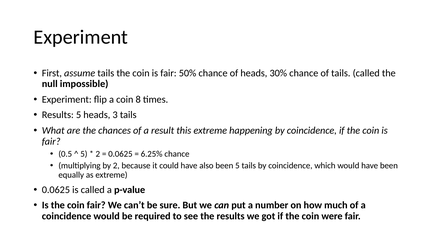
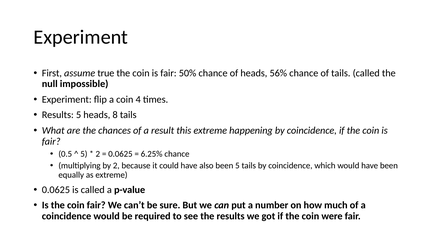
assume tails: tails -> true (106, 73)
30%: 30% -> 56% (278, 73)
8: 8 -> 4 (138, 99)
3: 3 -> 8 (115, 115)
